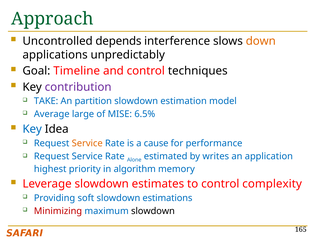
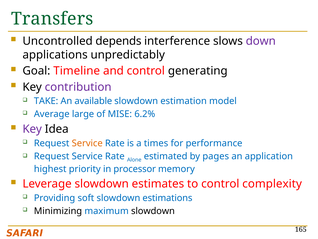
Approach: Approach -> Transfers (52, 19)
down colour: orange -> purple (261, 41)
techniques: techniques -> generating (198, 71)
partition: partition -> available (93, 101)
6.5%: 6.5% -> 6.2% (145, 114)
Key colour: blue -> purple (32, 129)
cause: cause -> times (156, 143)
writes: writes -> pages (216, 156)
algorithm: algorithm -> processor (135, 169)
Minimizing colour: red -> black (58, 211)
